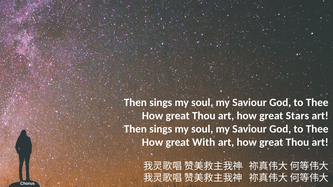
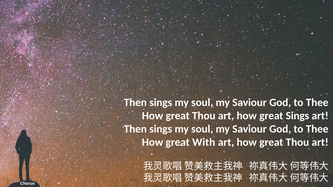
great Stars: Stars -> Sings (297, 116)
